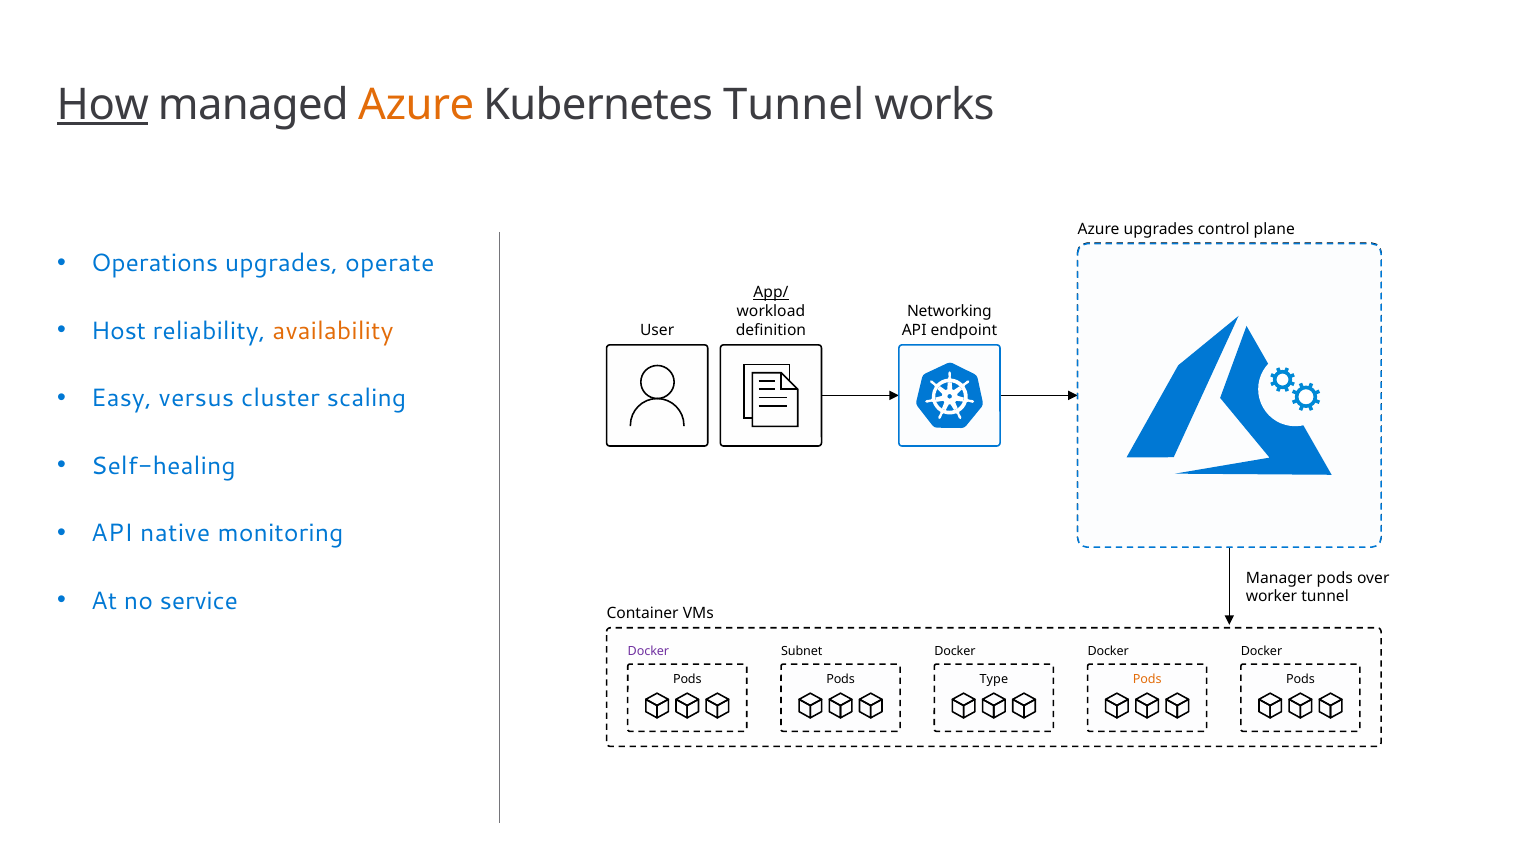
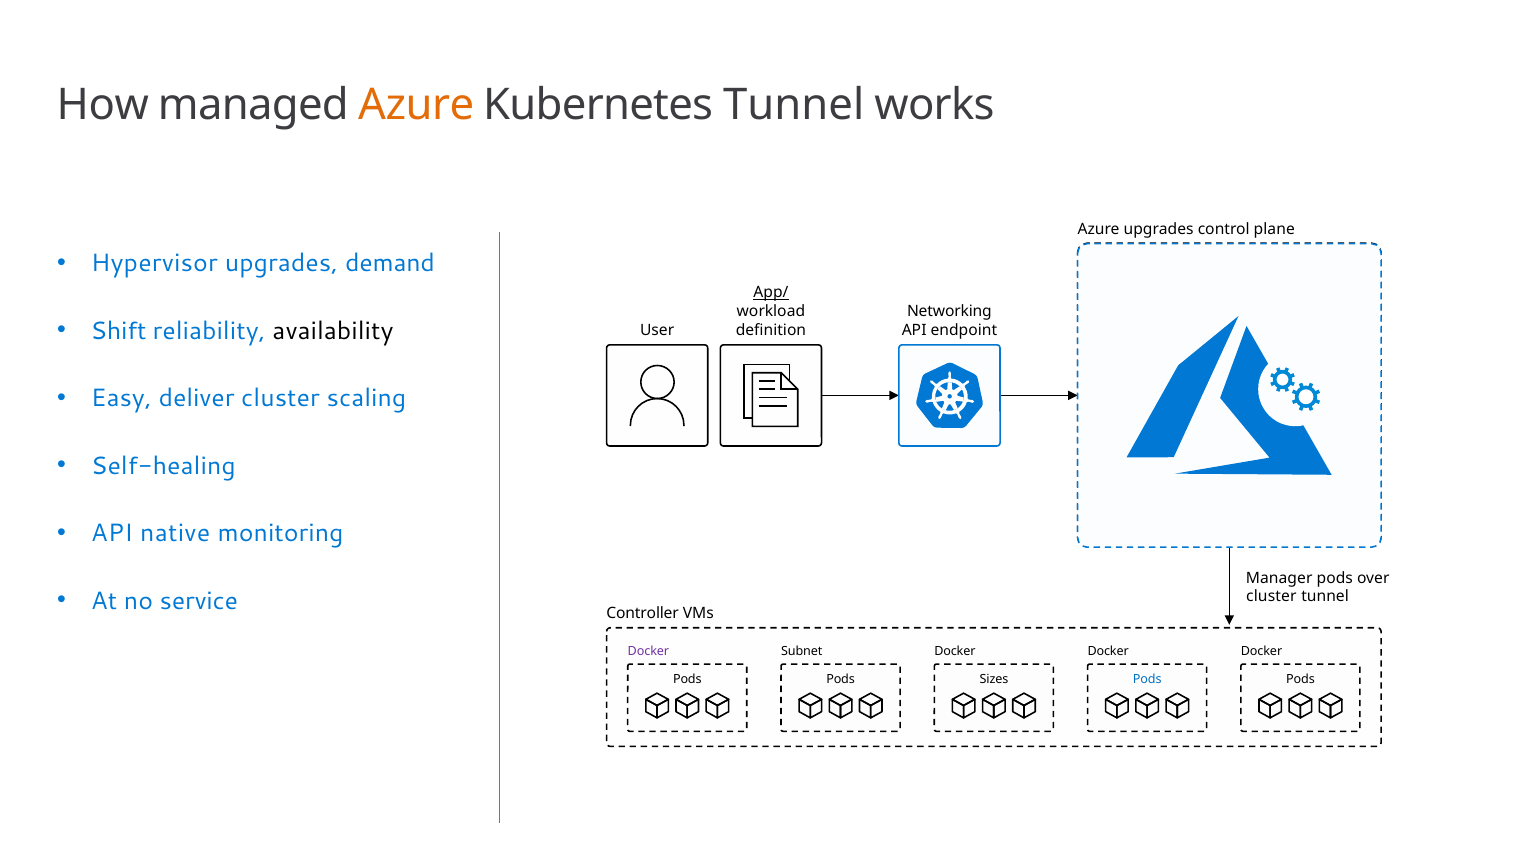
How underline: present -> none (103, 105)
Operations: Operations -> Hypervisor (154, 263)
operate: operate -> demand (390, 263)
Host: Host -> Shift (118, 331)
availability colour: orange -> black (333, 331)
versus: versus -> deliver (197, 398)
worker: worker -> cluster (1271, 597)
Container: Container -> Controller (643, 614)
Type: Type -> Sizes (994, 679)
Pods colour: orange -> blue (1147, 679)
